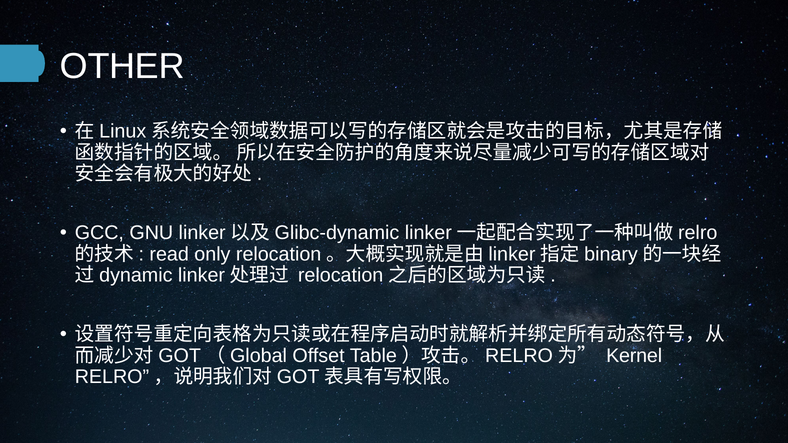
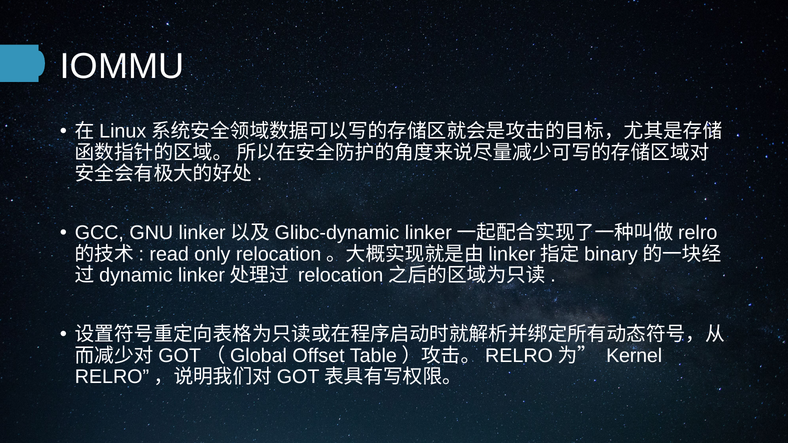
OTHER: OTHER -> IOMMU (122, 66)
